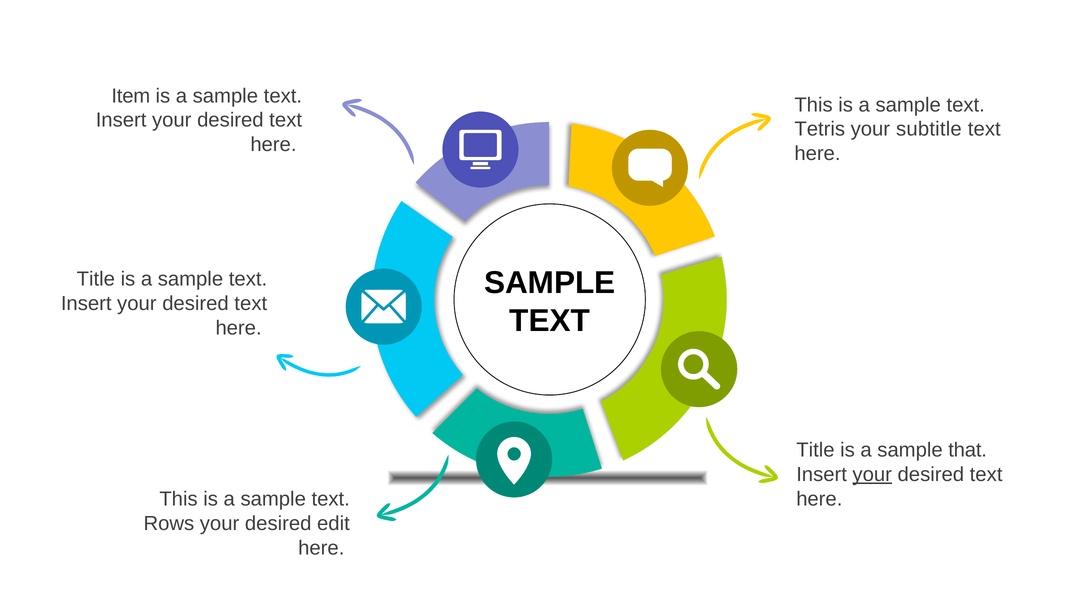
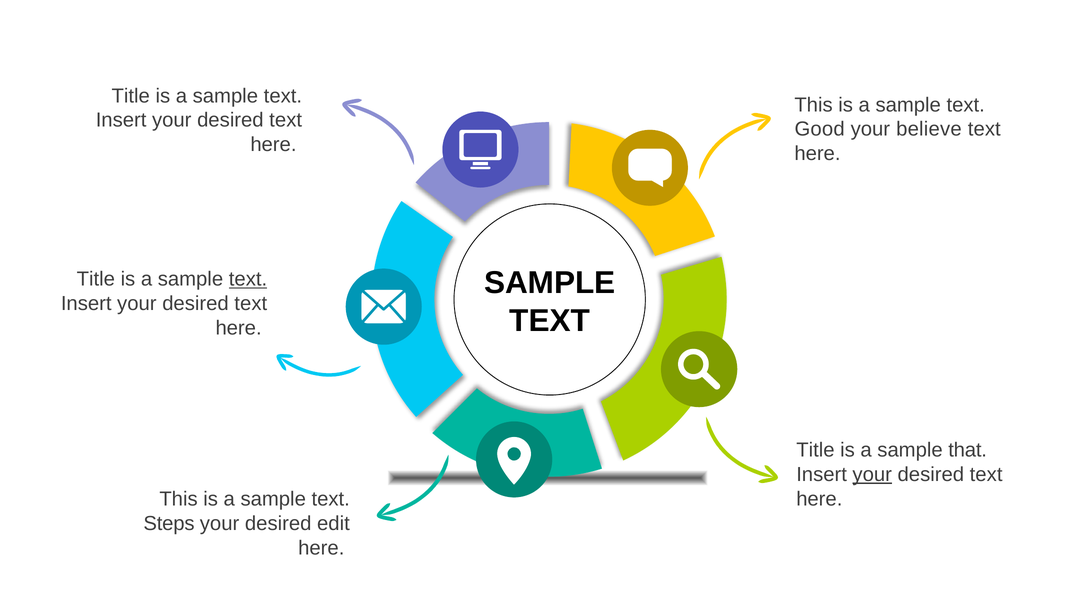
Item: Item -> Title (131, 96)
Tetris: Tetris -> Good (820, 129)
subtitle: subtitle -> believe (929, 129)
text underline: none -> present (248, 279)
Rows: Rows -> Steps (169, 524)
